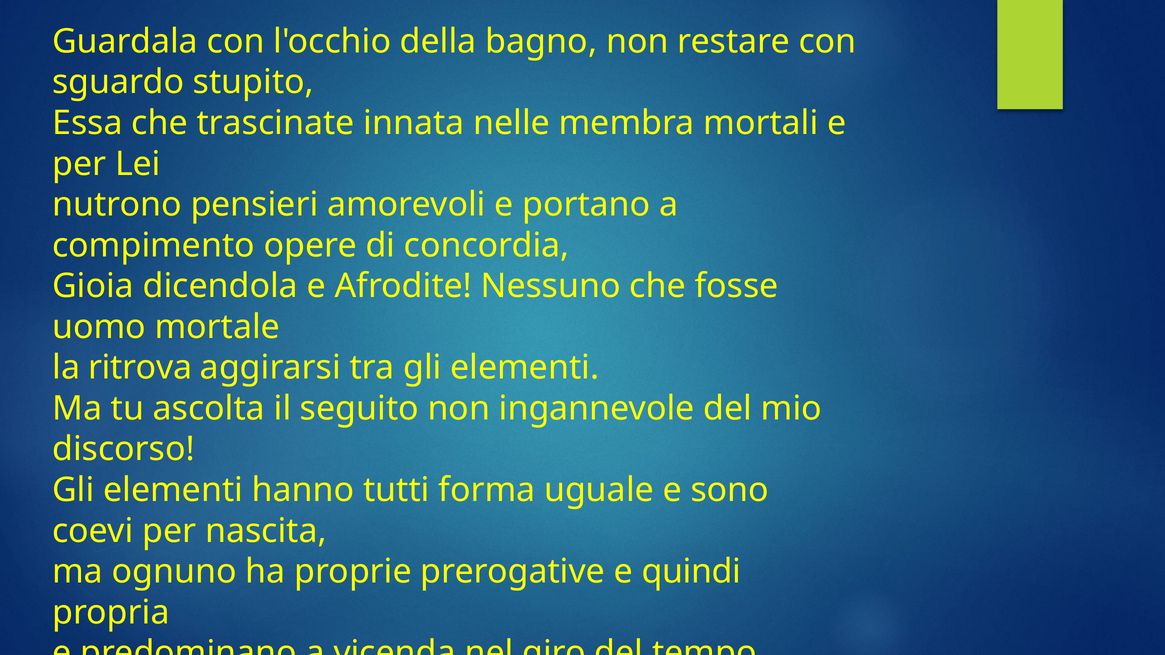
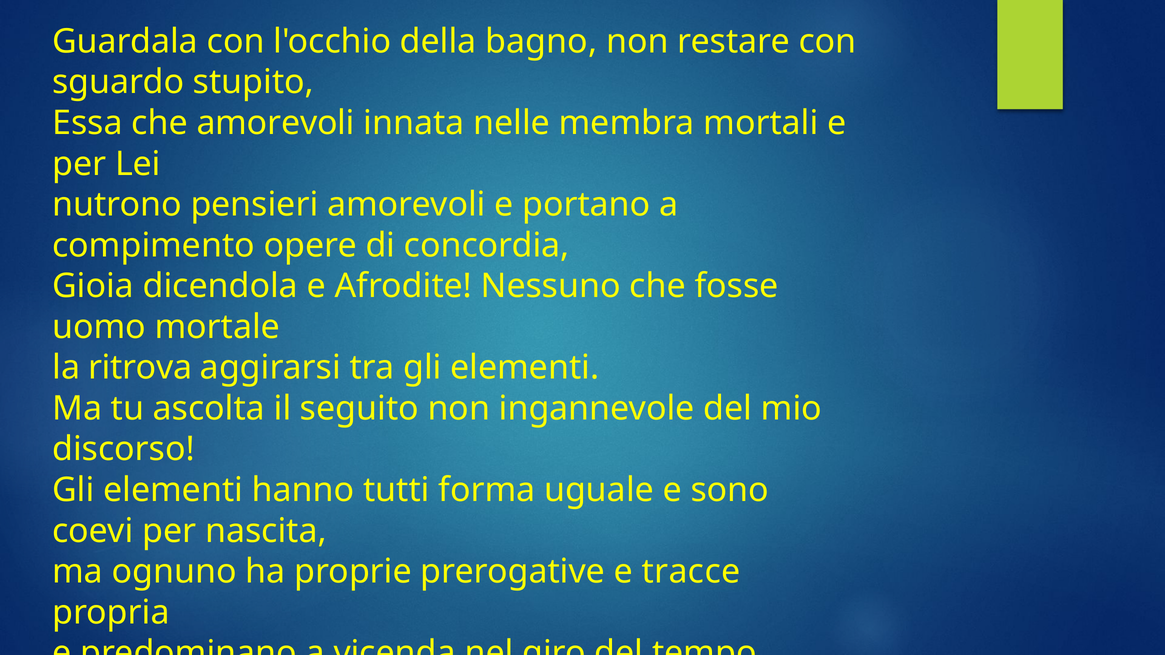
che trascinate: trascinate -> amorevoli (276, 123)
quindi: quindi -> tracce (691, 572)
